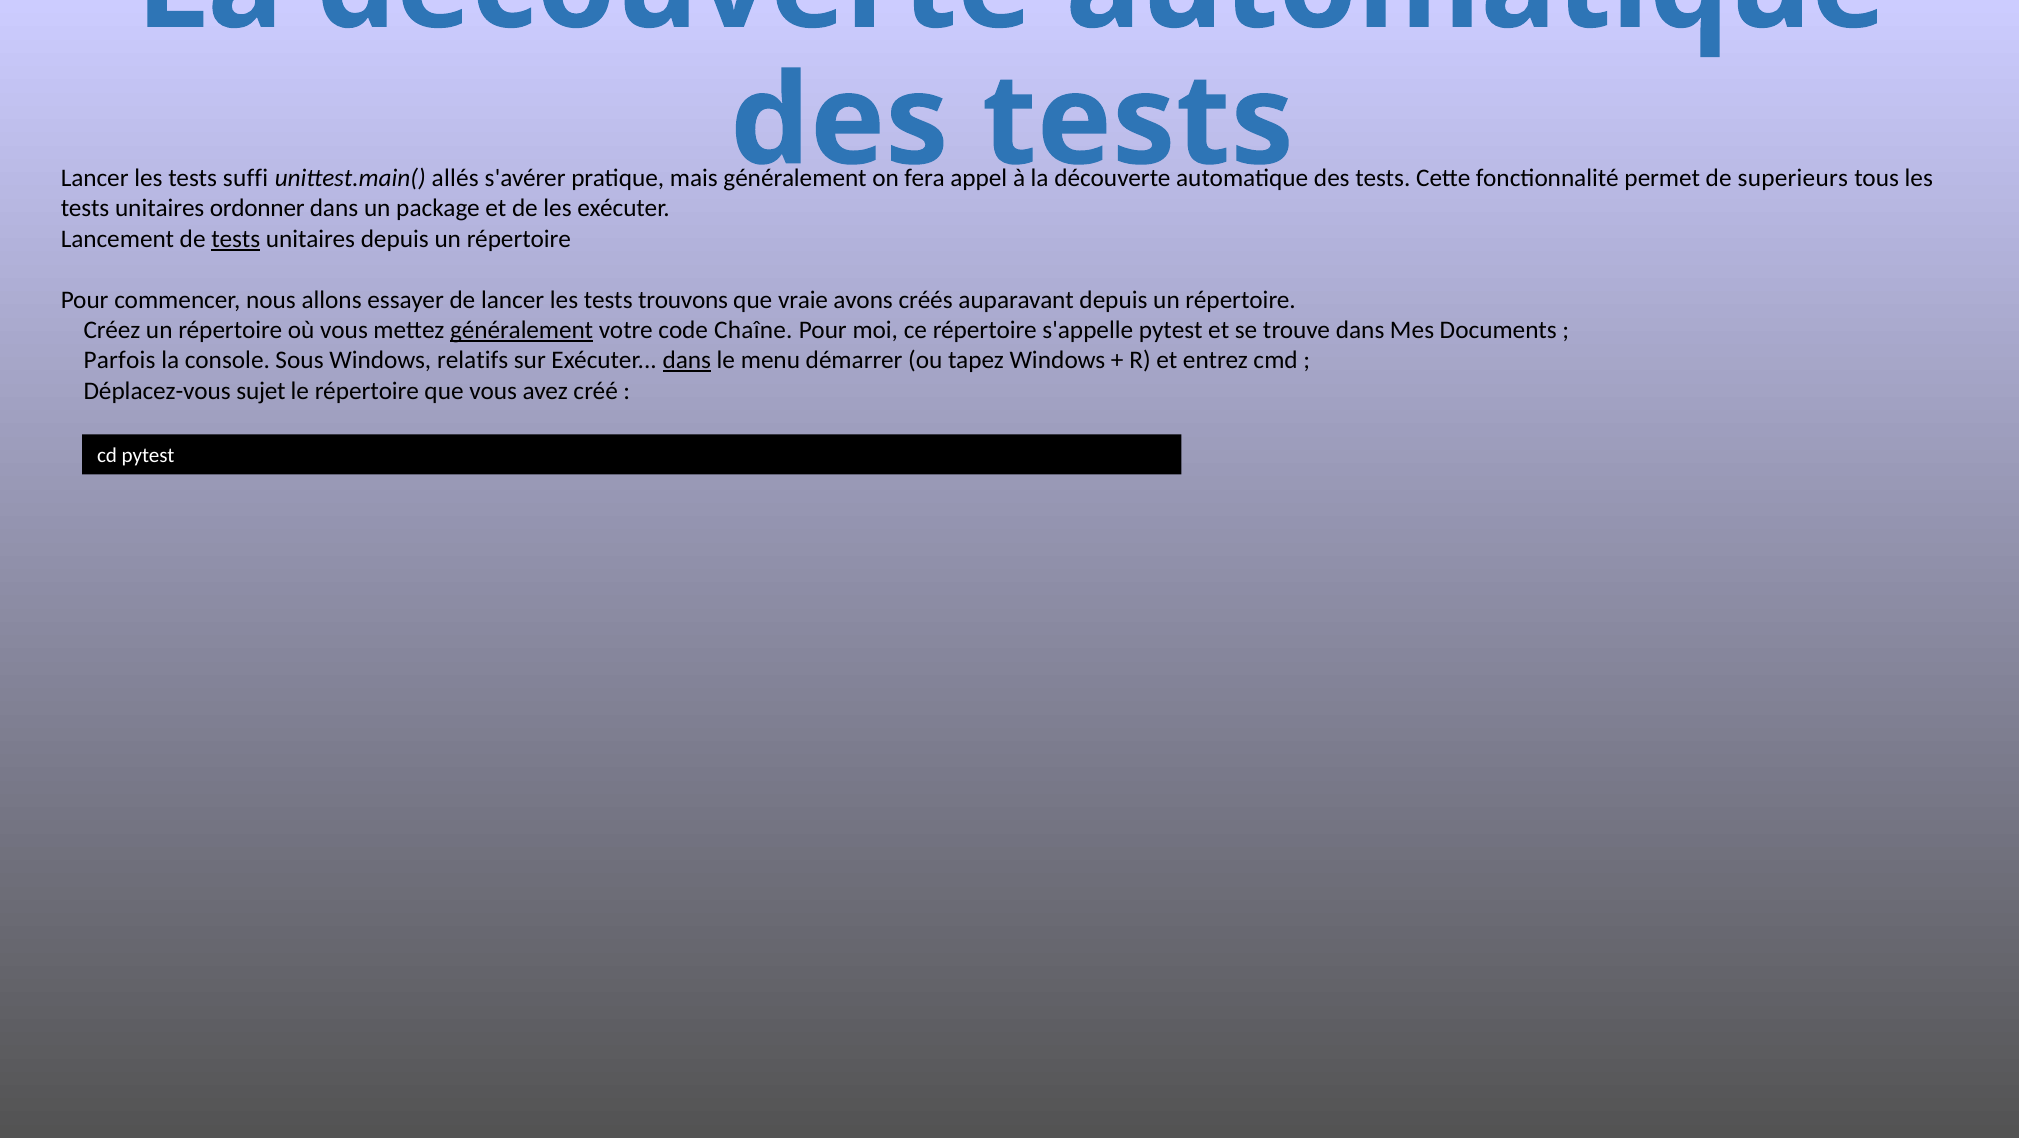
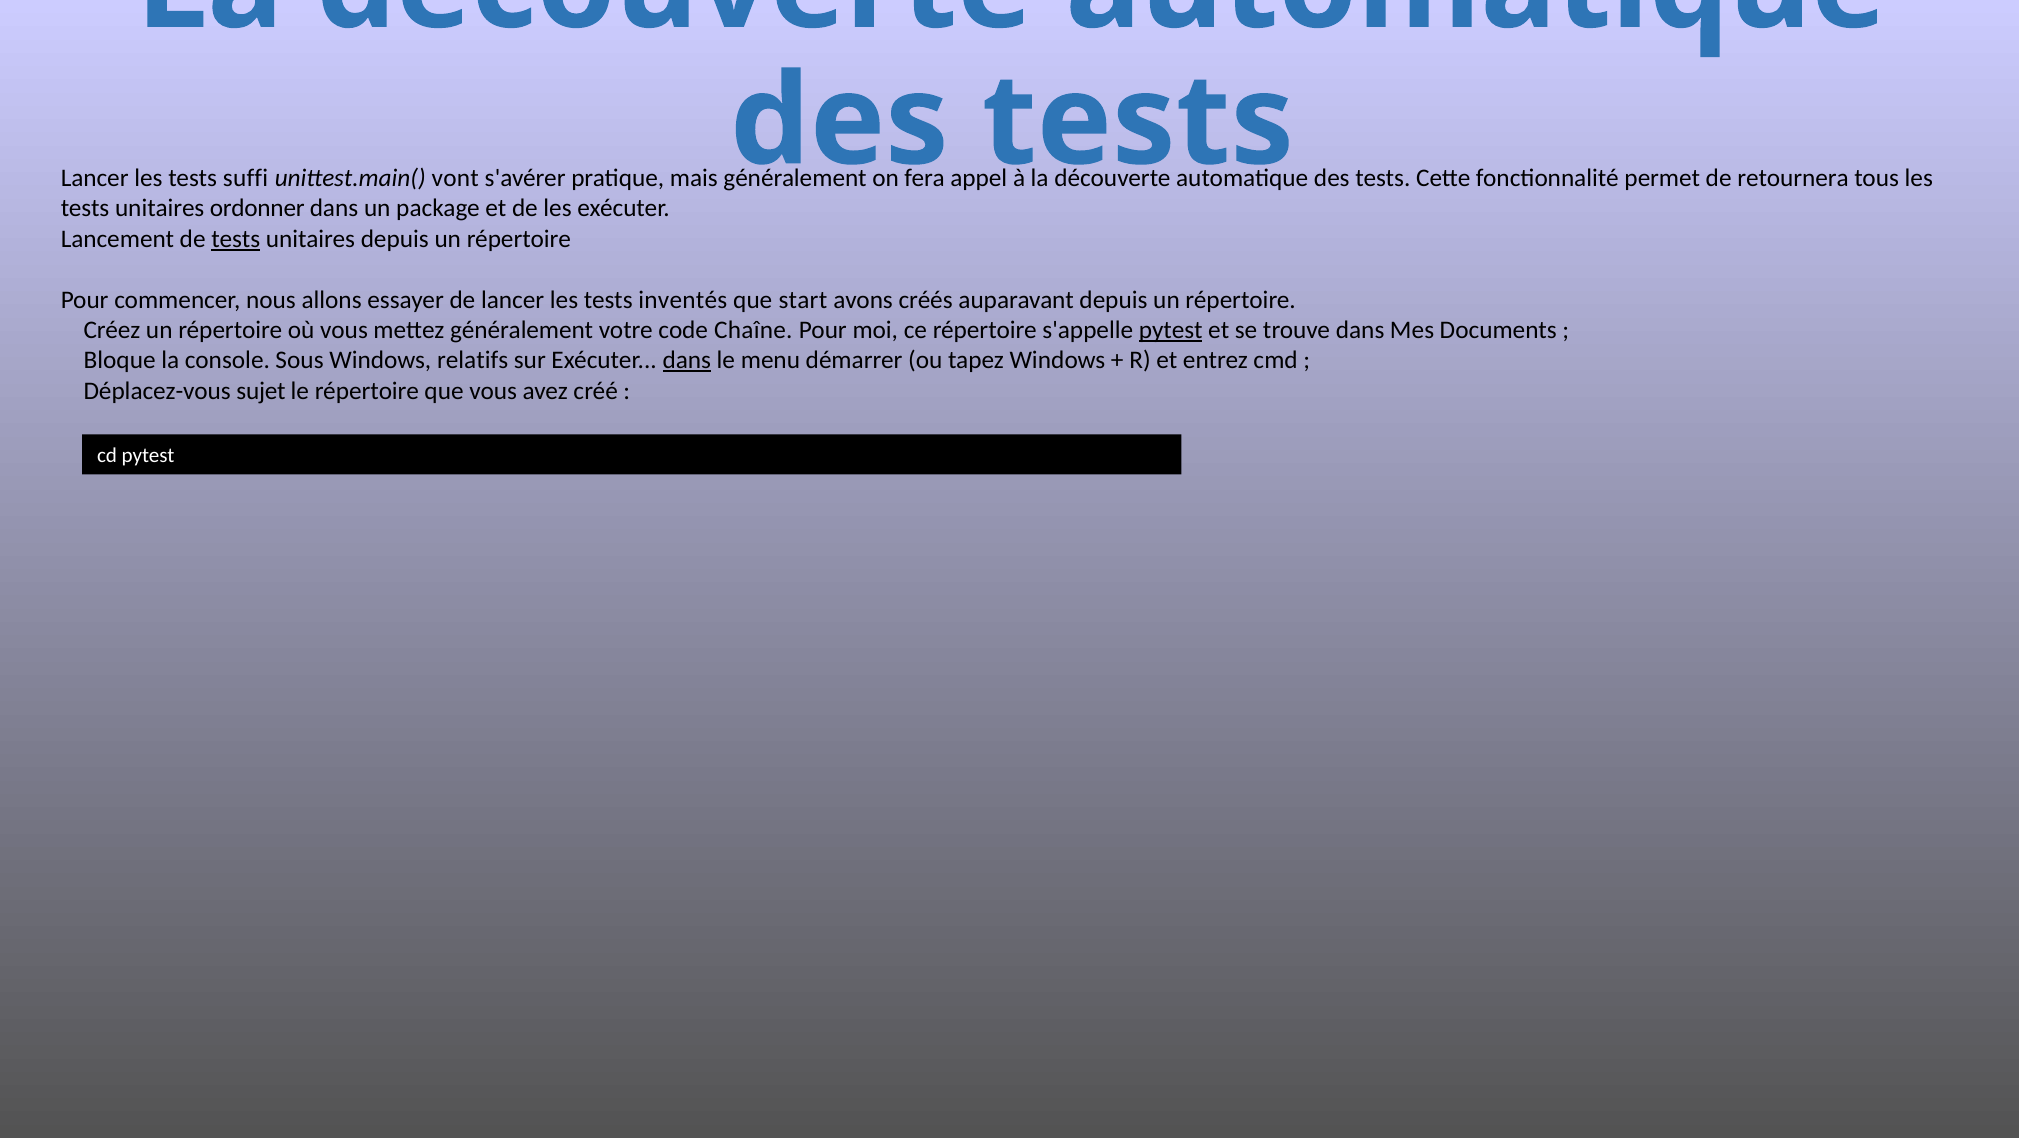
allés: allés -> vont (455, 178)
superieurs: superieurs -> retournera (1793, 178)
trouvons: trouvons -> inventés (683, 300)
vraie: vraie -> start (803, 300)
généralement underline: present -> none (522, 330)
pytest underline: none -> present (1171, 330)
Parfois: Parfois -> Bloque (120, 361)
